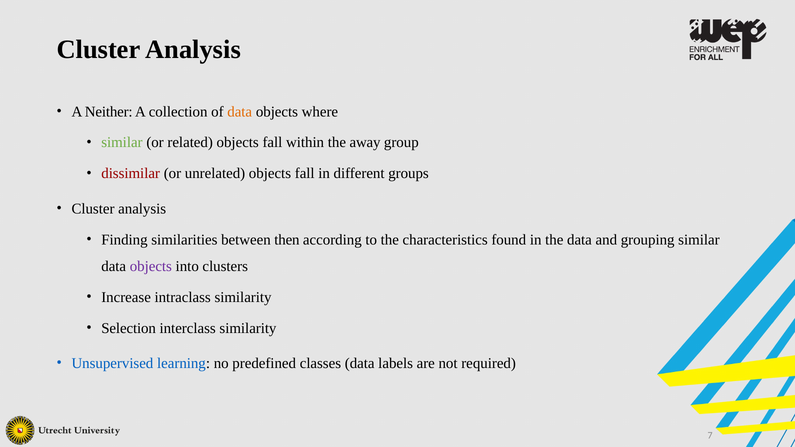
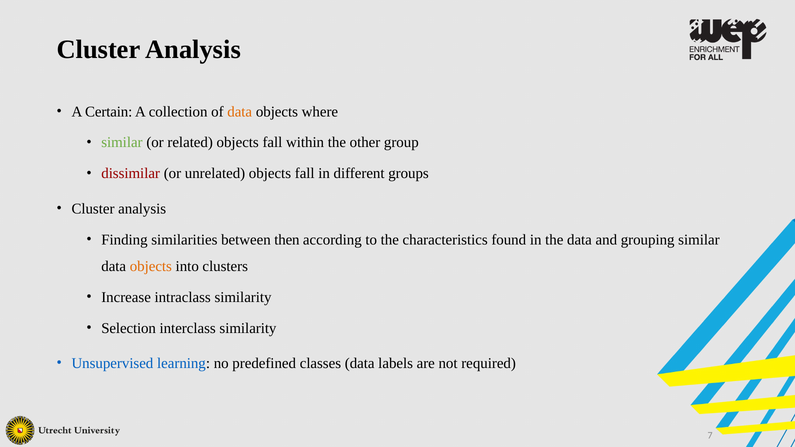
Neither: Neither -> Certain (109, 112)
away: away -> other (365, 143)
objects colour: purple -> orange (151, 267)
